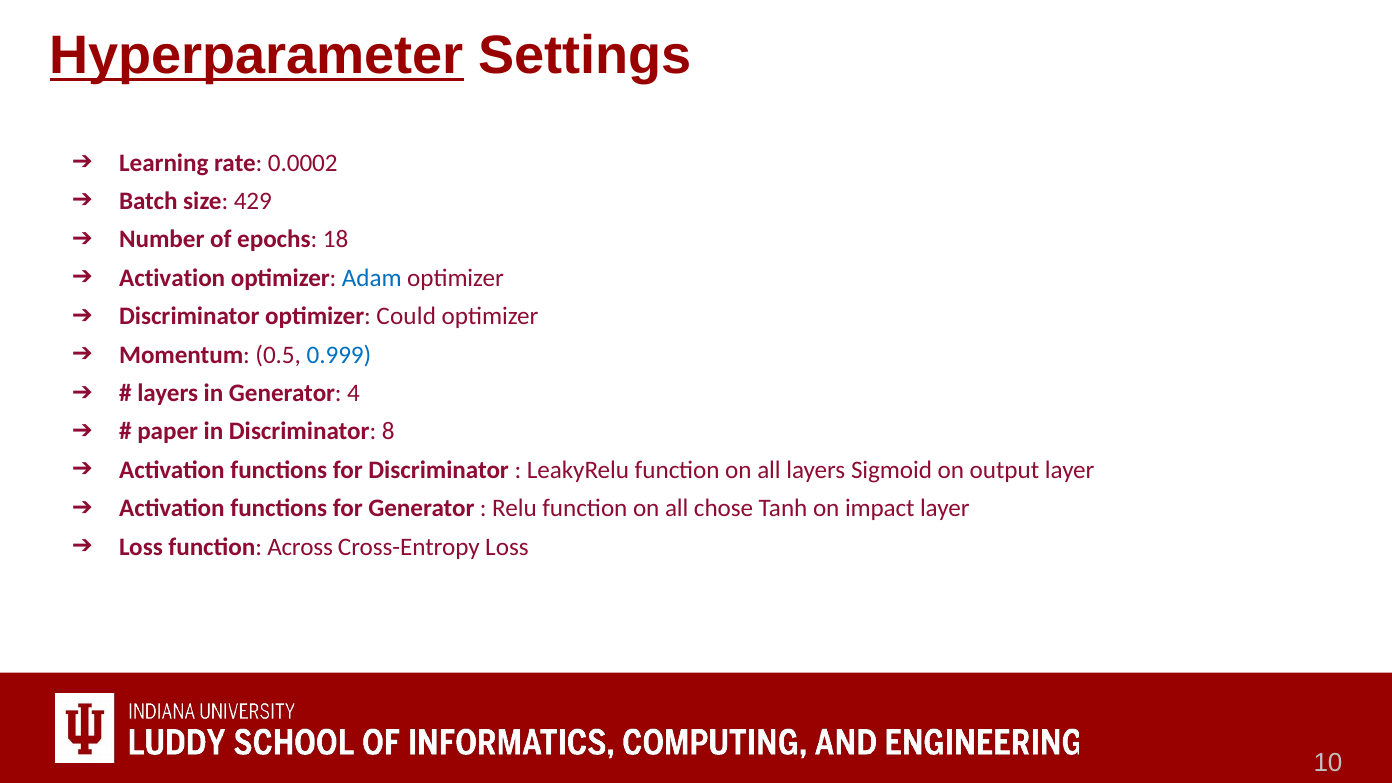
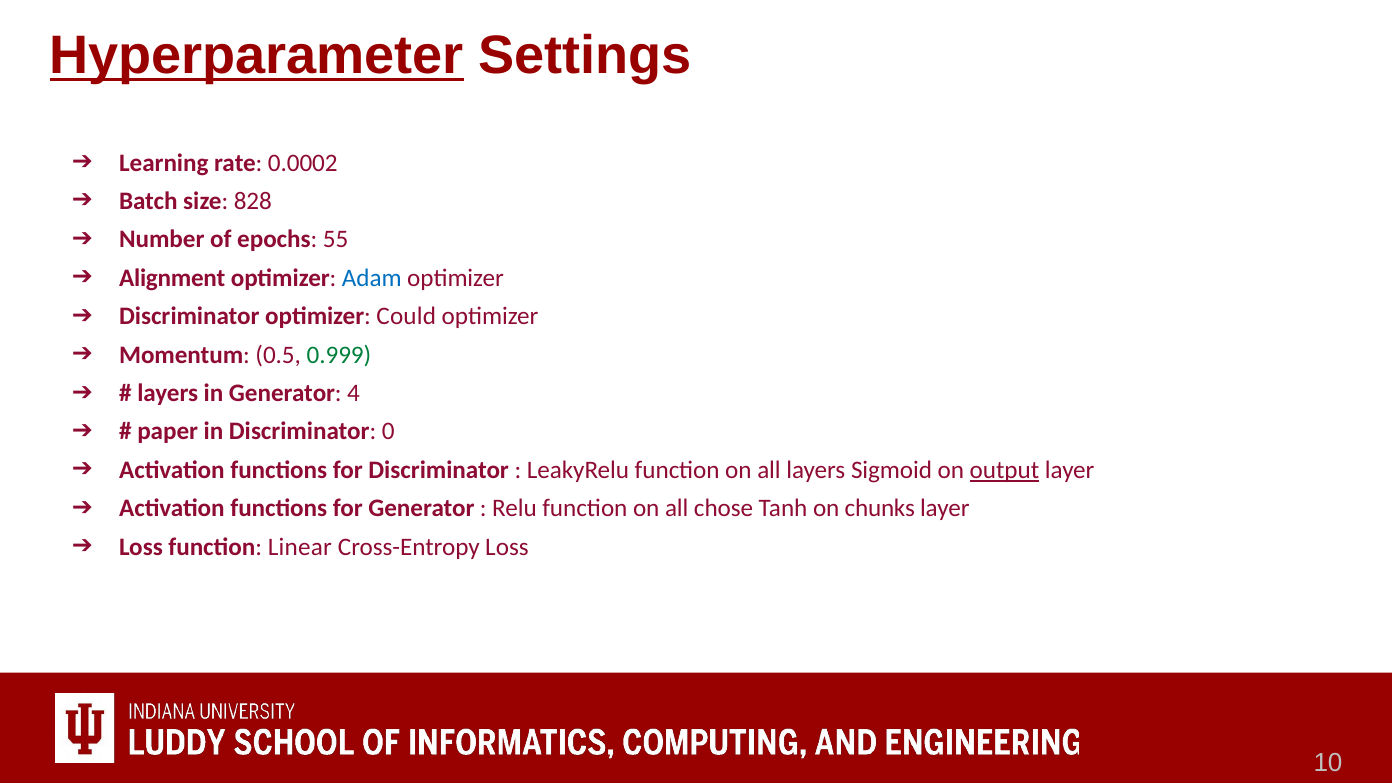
429: 429 -> 828 (253, 201)
18: 18 -> 55 (336, 240)
Activation: Activation -> Alignment (172, 278)
0.999 colour: blue -> green (339, 355)
8: 8 -> 0 (388, 432)
output underline: none -> present (1004, 470)
impact: impact -> chunks (880, 508)
Across: Across -> Linear (300, 547)
